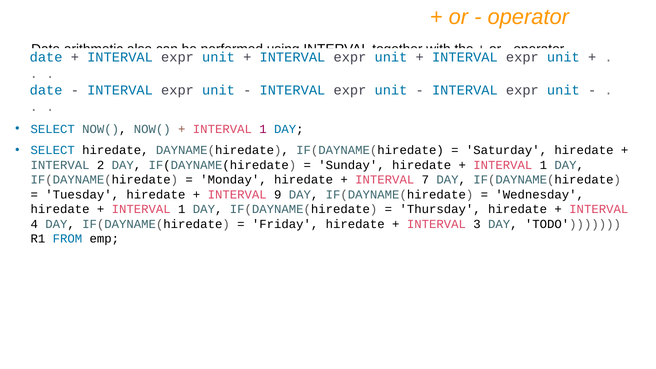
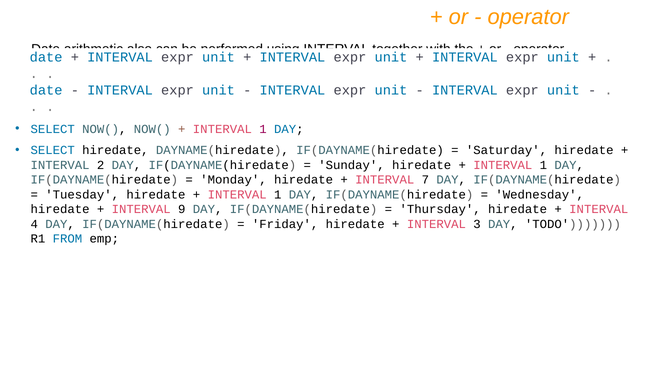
9: 9 -> 1 (278, 195)
1: 1 -> 9 (182, 209)
